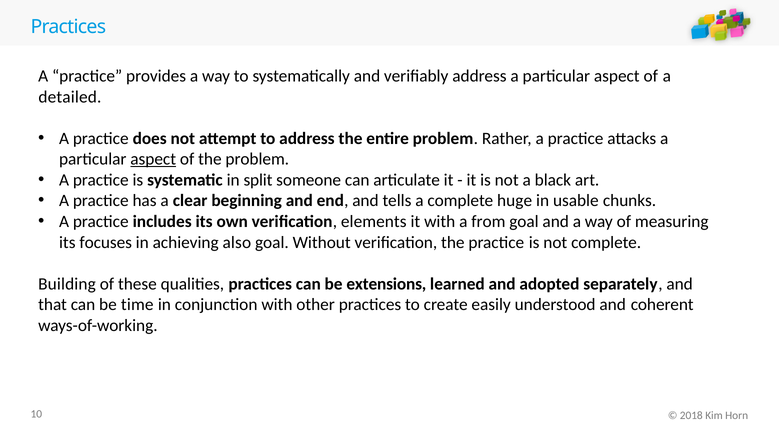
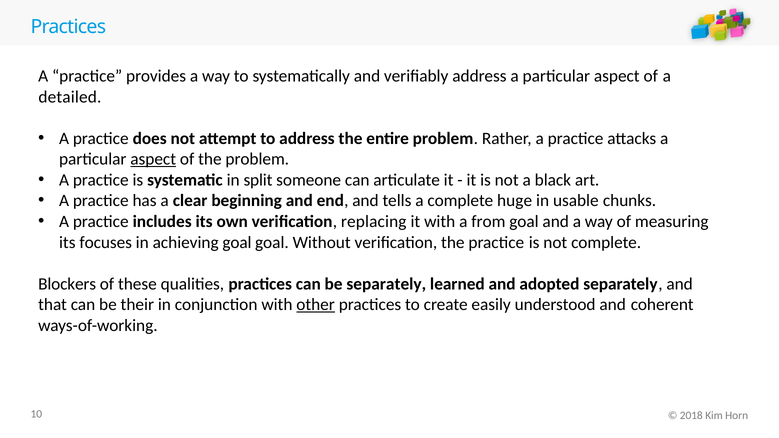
elements: elements -> replacing (374, 222)
achieving also: also -> goal (237, 242)
Building: Building -> Blockers (67, 284)
be extensions: extensions -> separately (386, 284)
time: time -> their (137, 305)
other underline: none -> present (316, 305)
